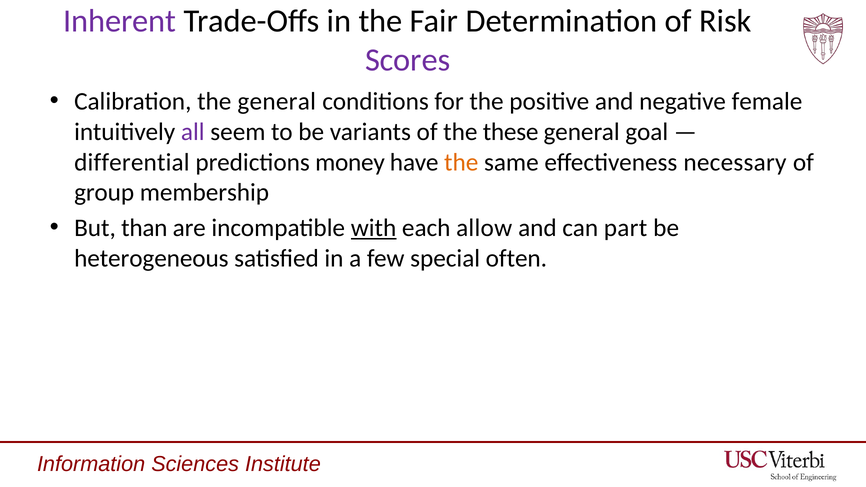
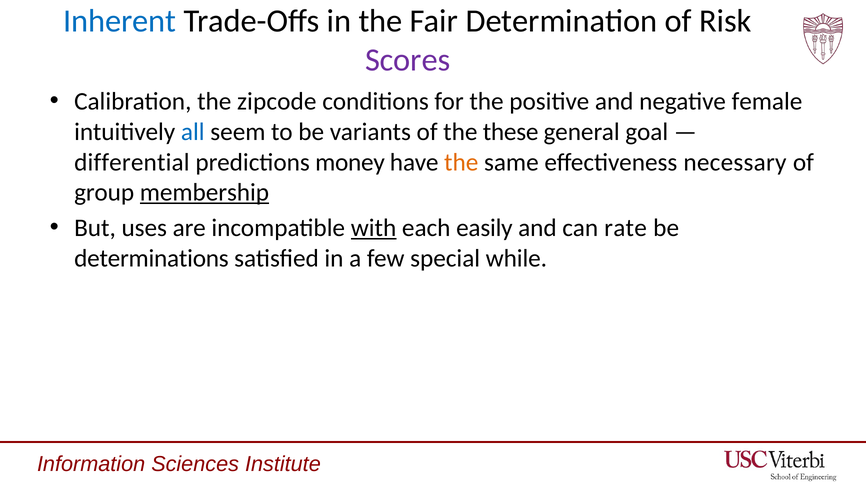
Inherent colour: purple -> blue (120, 21)
the general: general -> zipcode (277, 102)
all colour: purple -> blue (193, 132)
membership underline: none -> present (204, 193)
than: than -> uses (144, 228)
allow: allow -> easily (484, 228)
part: part -> rate (626, 228)
heterogeneous: heterogeneous -> determinations (151, 258)
often: often -> while (516, 258)
